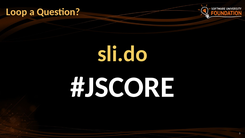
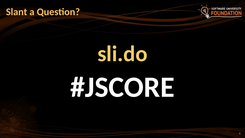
Loop: Loop -> Slant (17, 12)
